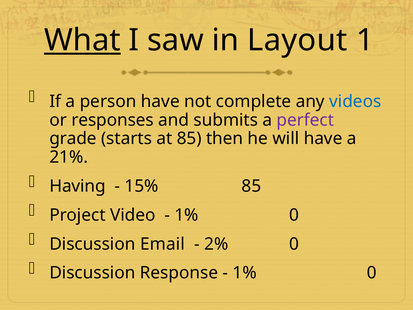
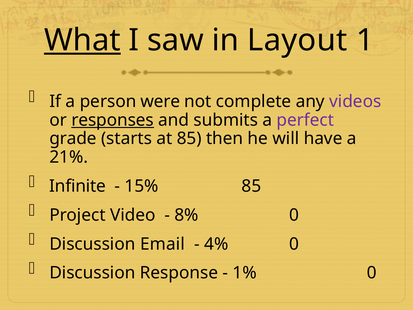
person have: have -> were (160, 101)
videos colour: blue -> purple (355, 101)
responses underline: none -> present (113, 120)
Having: Having -> Infinite (78, 186)
1%: 1% -> 8% (186, 215)
2%: 2% -> 4% (216, 244)
